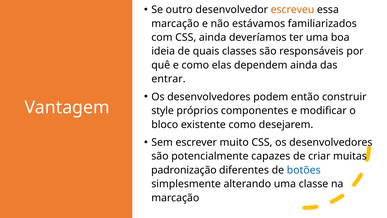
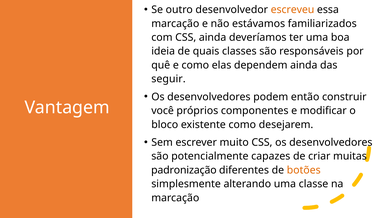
entrar: entrar -> seguir (168, 79)
style: style -> você (163, 111)
botões colour: blue -> orange (304, 170)
